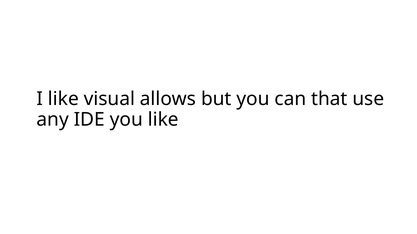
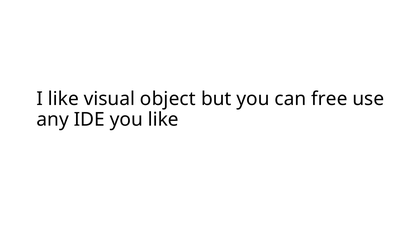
allows: allows -> object (168, 99)
that: that -> free (329, 99)
